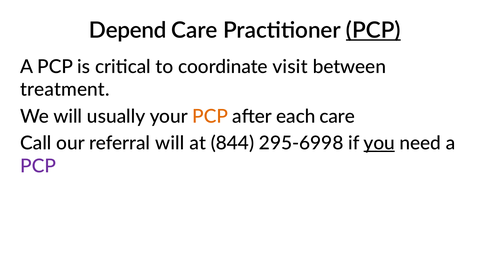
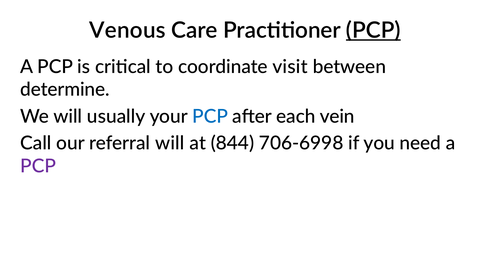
Depend: Depend -> Venous (128, 30)
treatment: treatment -> determine (65, 90)
PCP colour: orange -> blue (210, 117)
each care: care -> vein (337, 117)
295-6998: 295-6998 -> 706-6998 (301, 143)
you underline: present -> none (379, 143)
